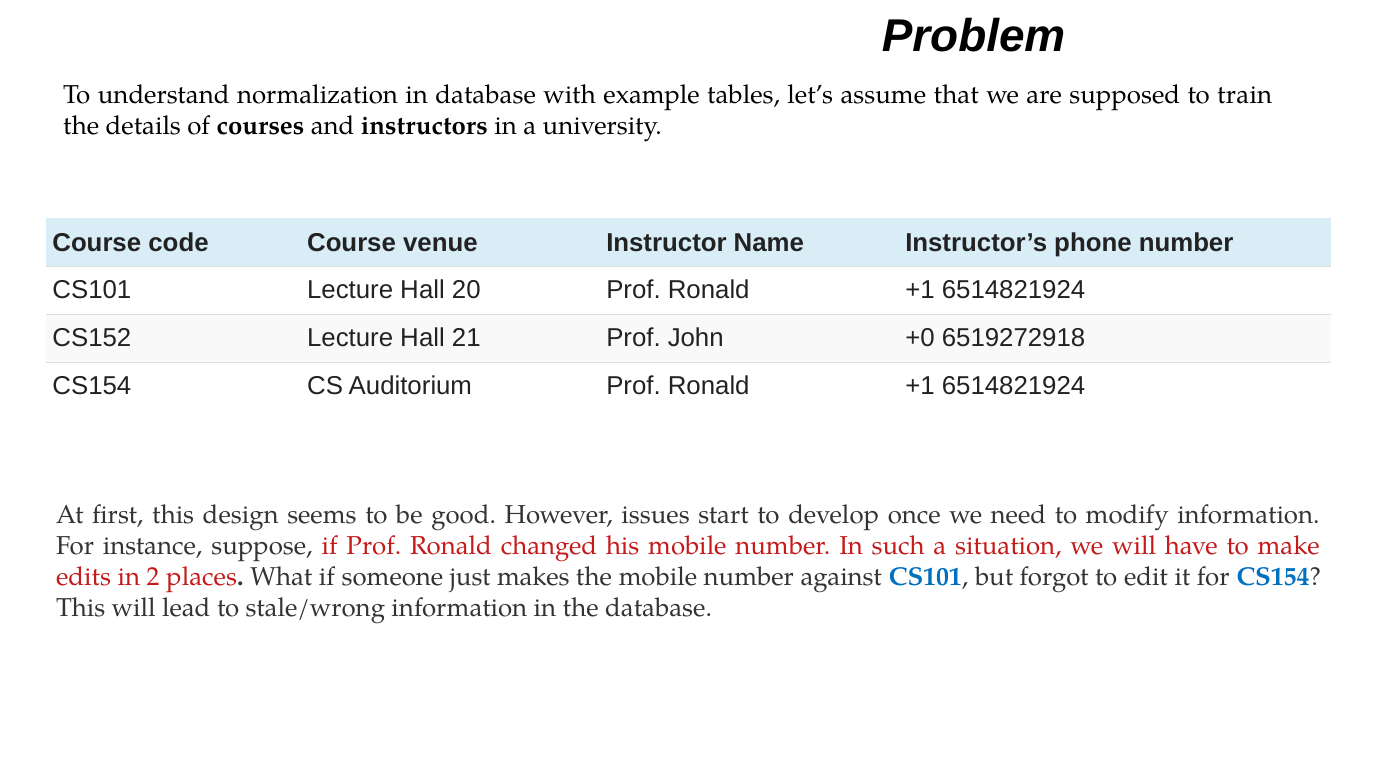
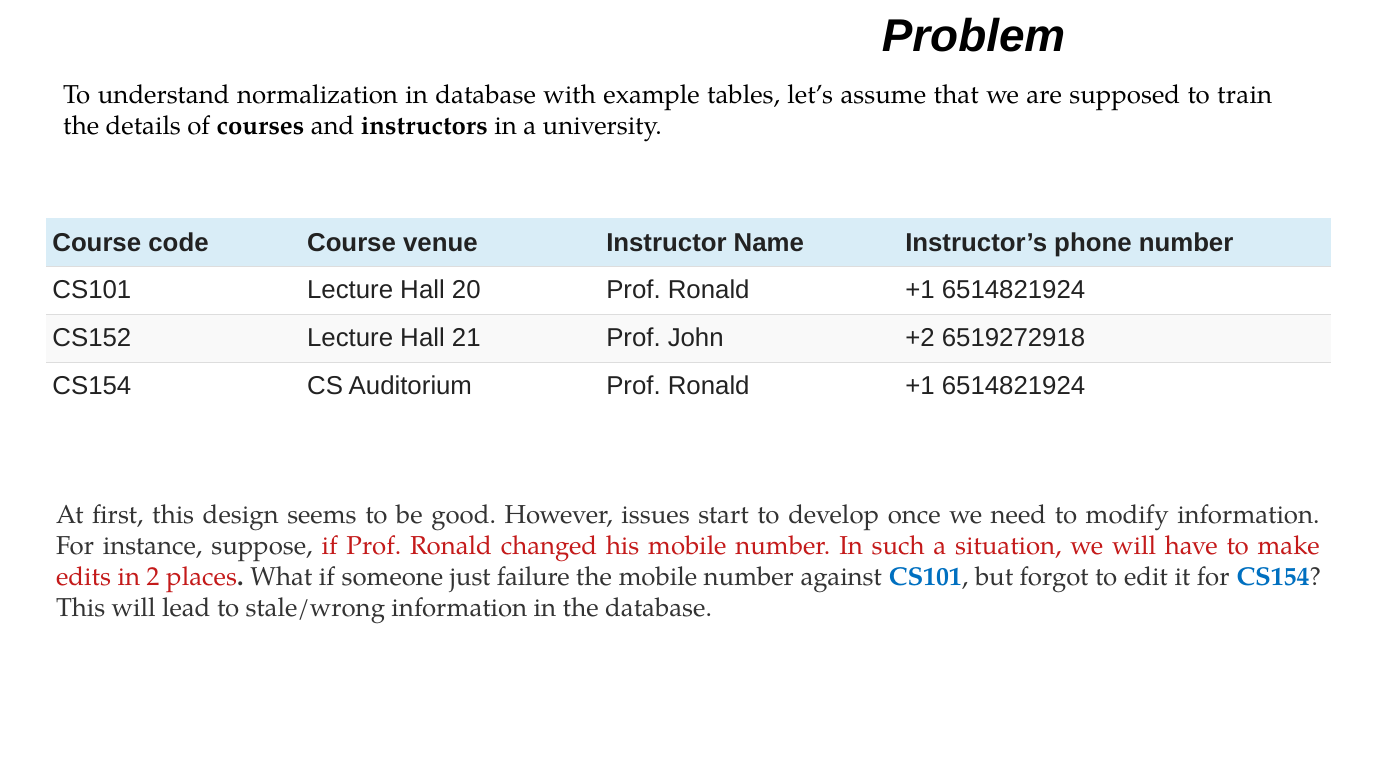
+0: +0 -> +2 (920, 338)
makes: makes -> failure (533, 576)
